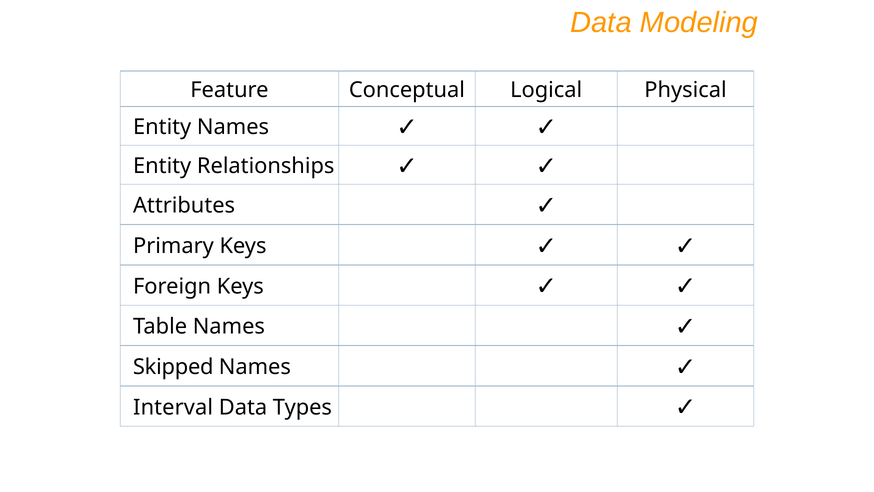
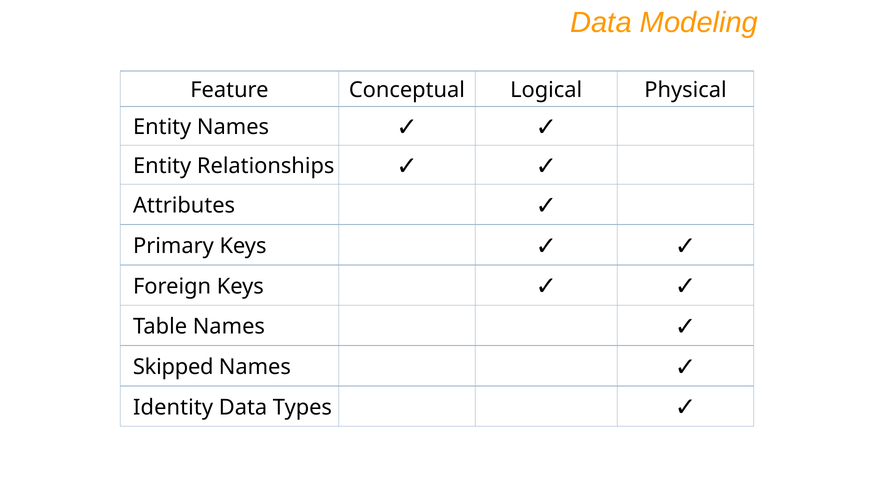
Interval: Interval -> Identity (173, 407)
